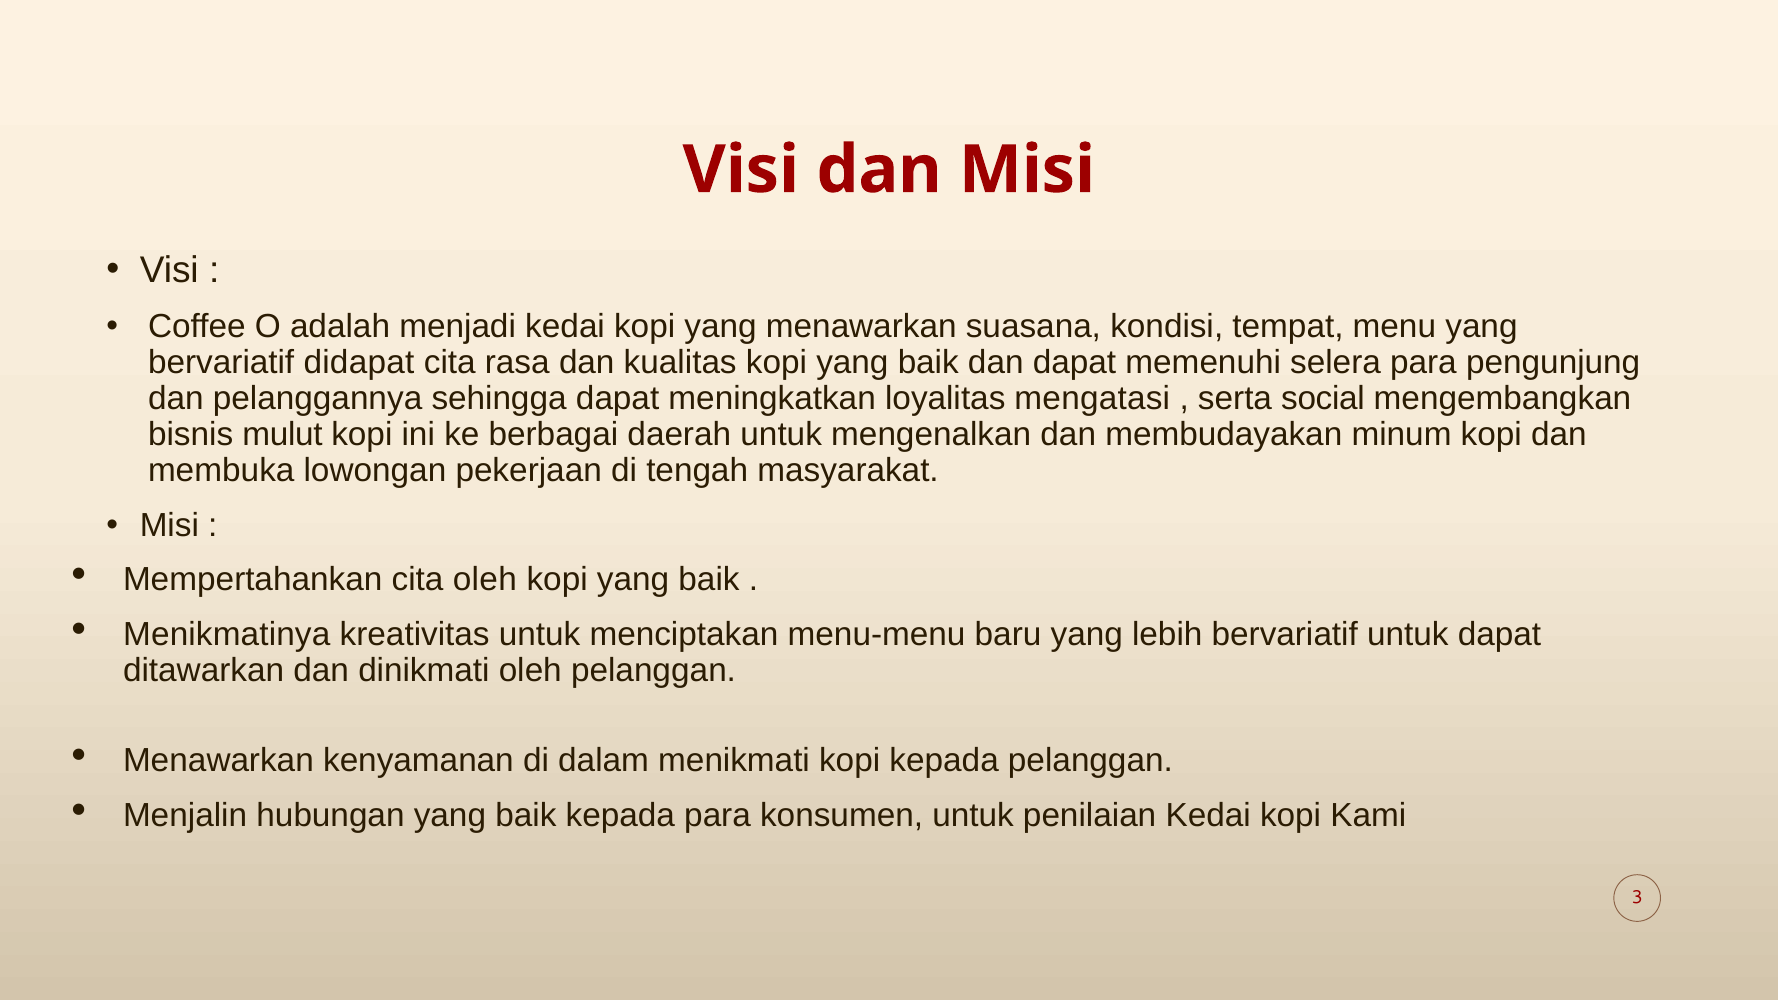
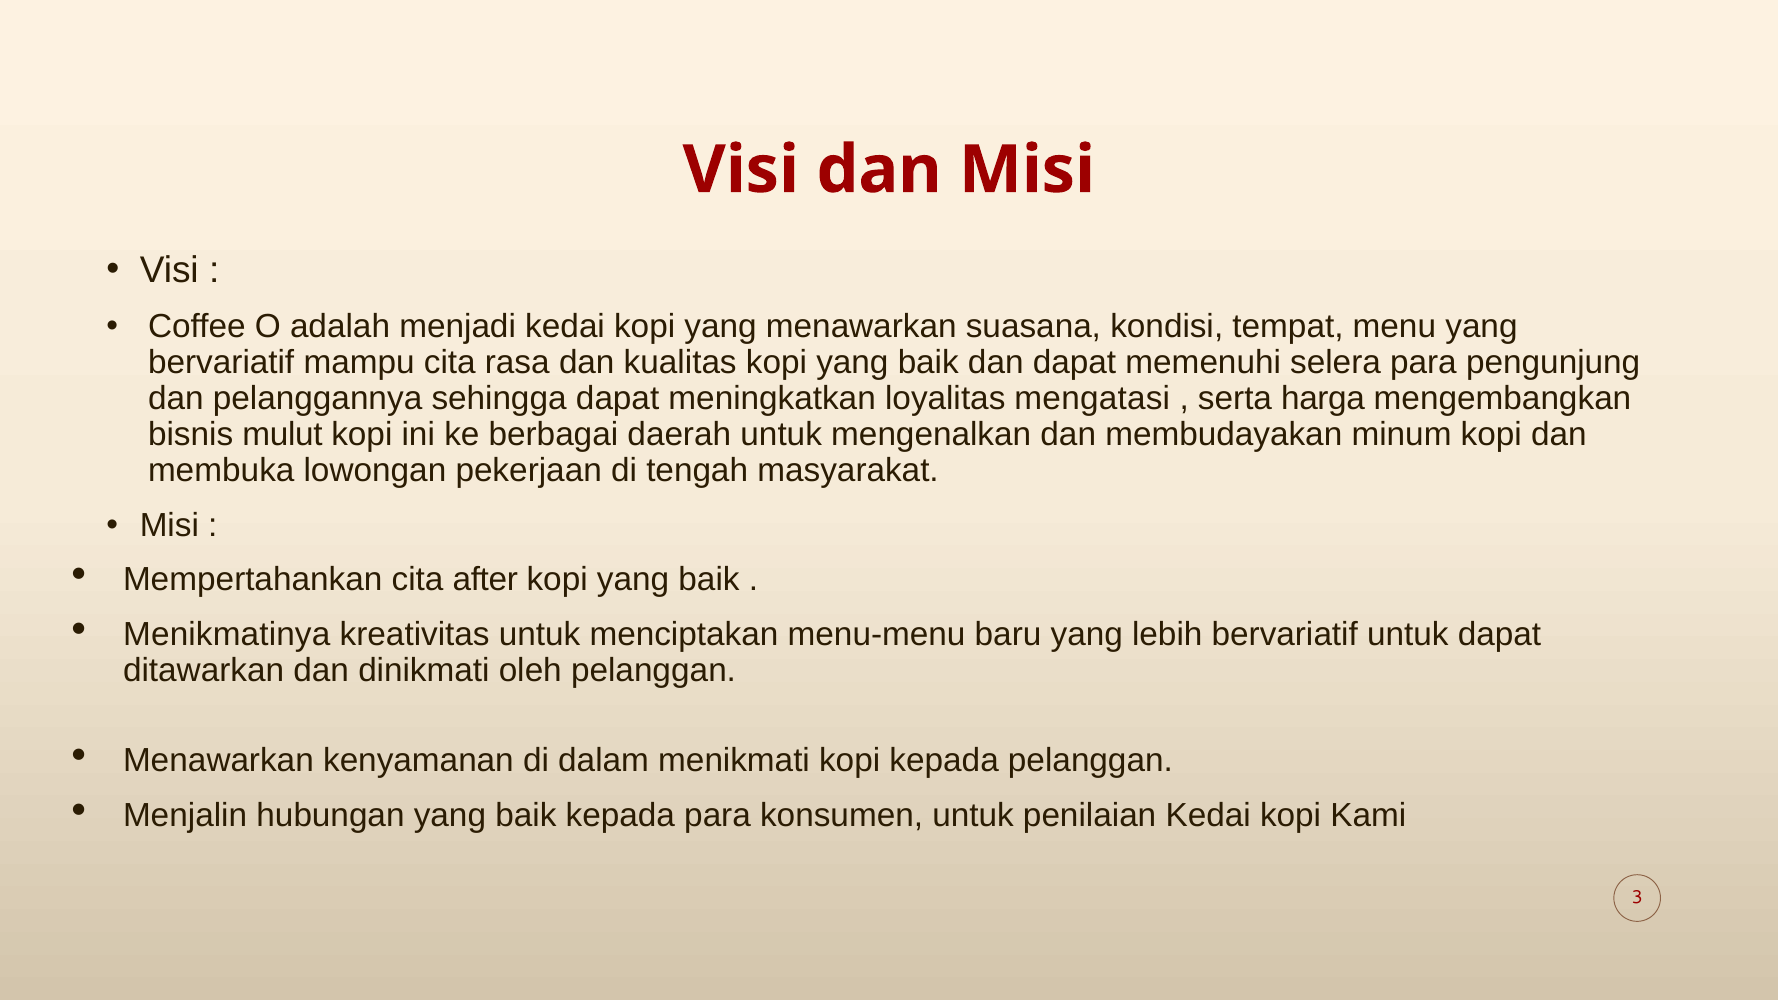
didapat: didapat -> mampu (359, 363)
social: social -> harga (1323, 399)
cita oleh: oleh -> after (485, 580)
